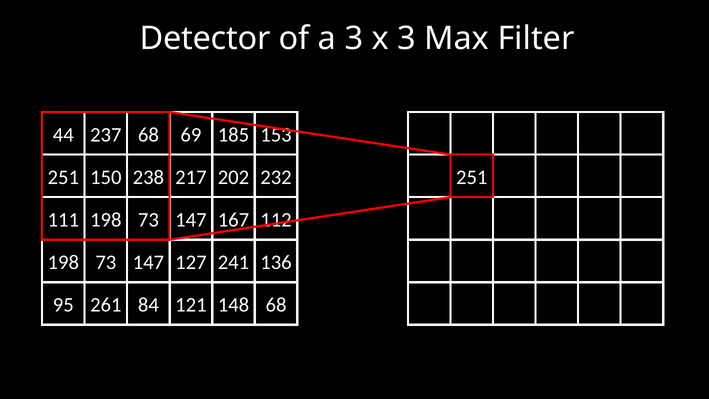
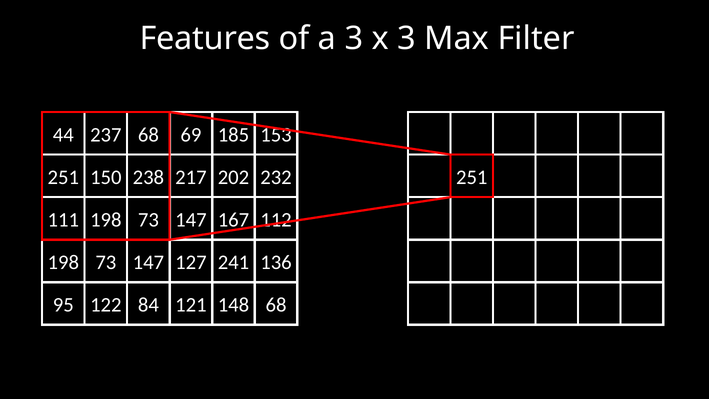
Detector: Detector -> Features (205, 38)
261: 261 -> 122 (106, 305)
